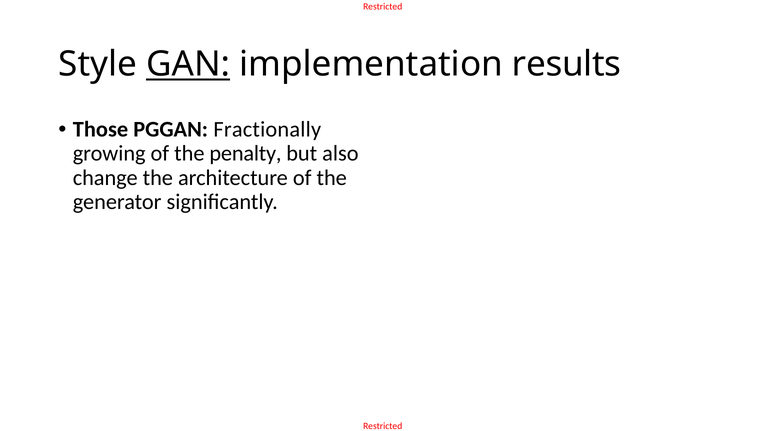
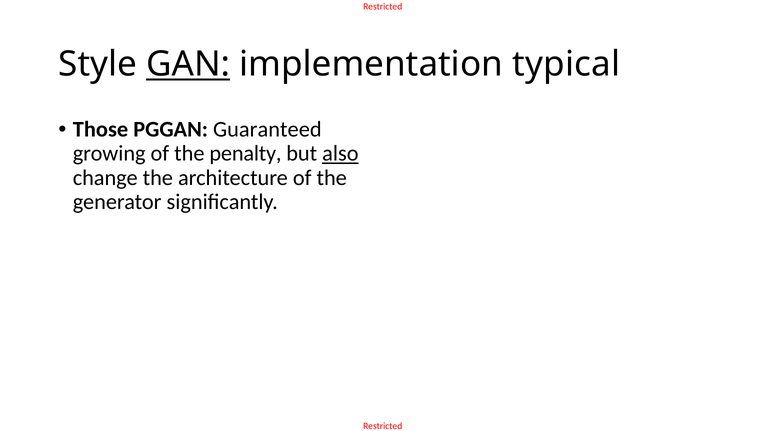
results: results -> typical (566, 64)
Fractionally: Fractionally -> Guaranteed (267, 129)
also underline: none -> present (340, 154)
